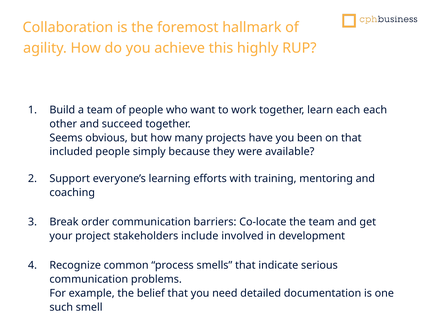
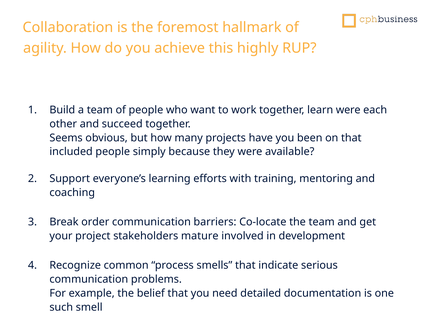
learn each: each -> were (348, 110)
include: include -> mature (200, 236)
